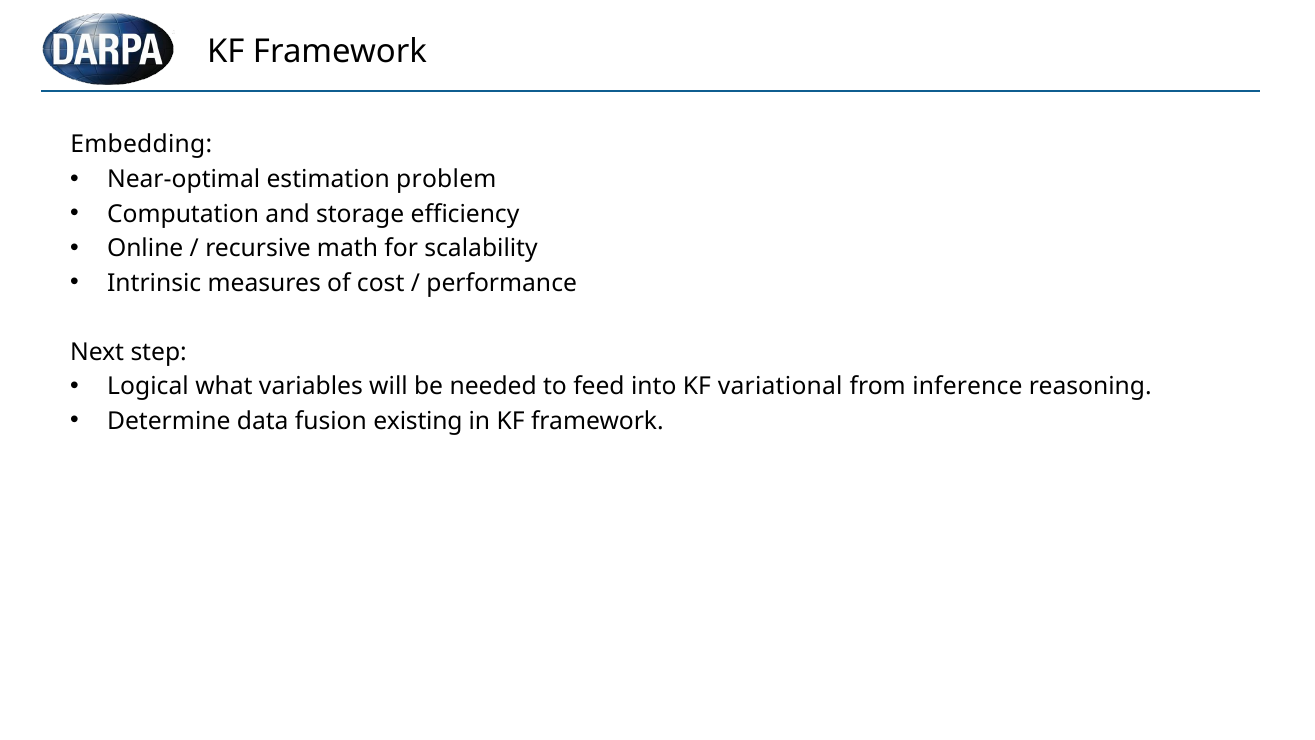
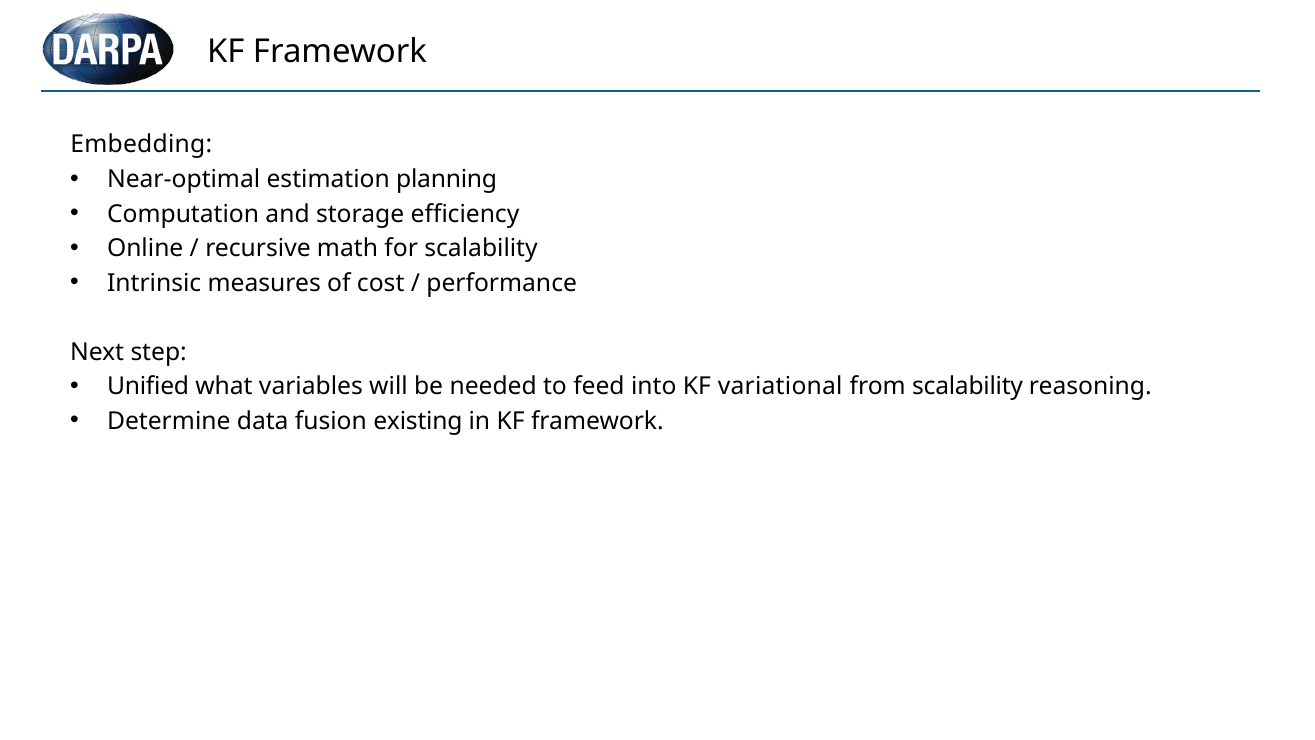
problem: problem -> planning (447, 179)
Logical: Logical -> Unified (148, 386)
from inference: inference -> scalability (968, 386)
